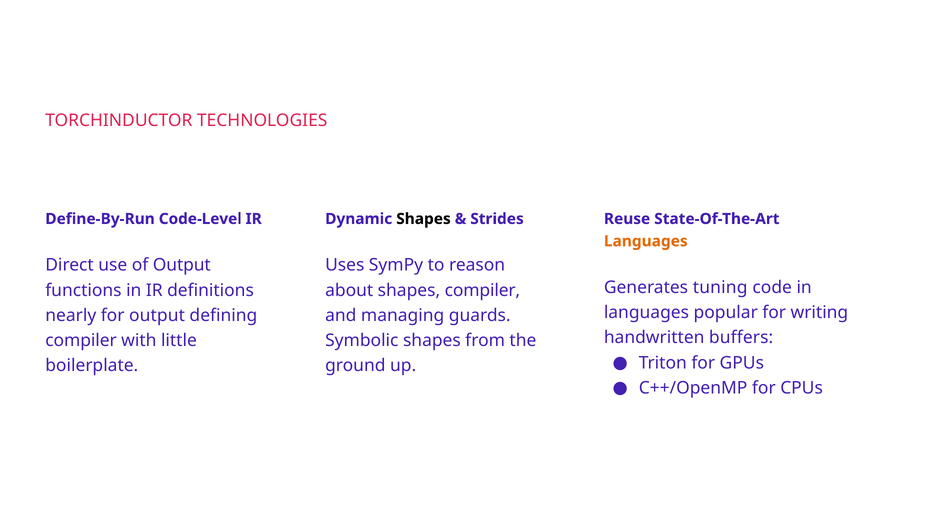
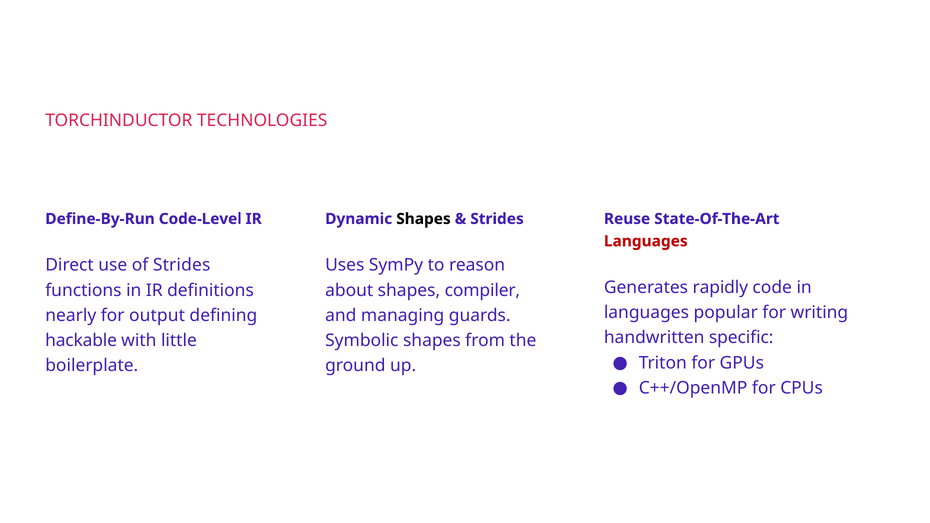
Languages colour: orange -> red (646, 241)
of Output: Output -> Strides (182, 265)
tuning: tuning -> rapidly (720, 288)
buffers: buffers -> specific (741, 338)
compiler: compiler -> hackable (81, 341)
